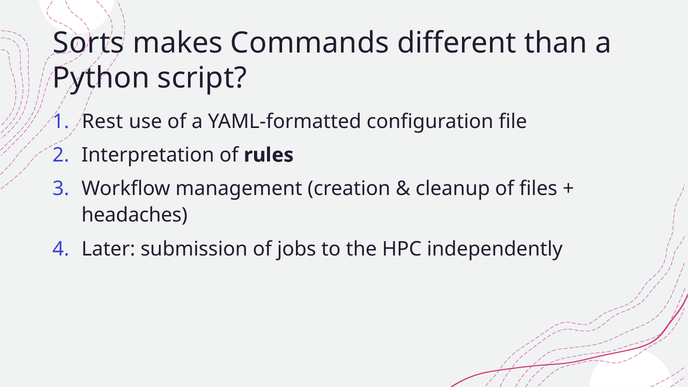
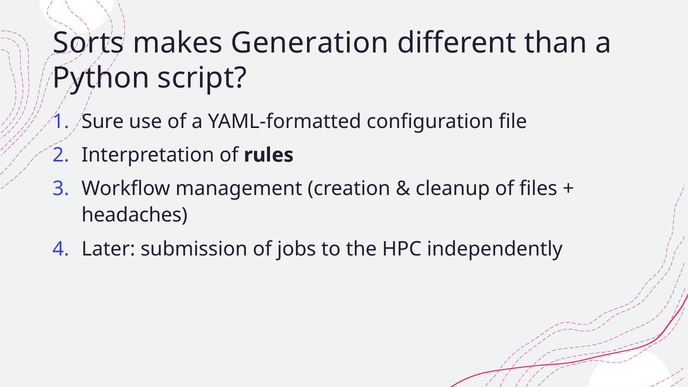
Commands: Commands -> Generation (310, 43)
Rest: Rest -> Sure (103, 121)
